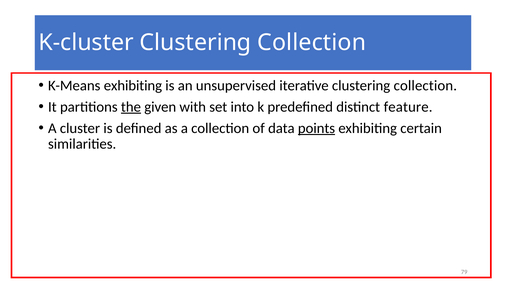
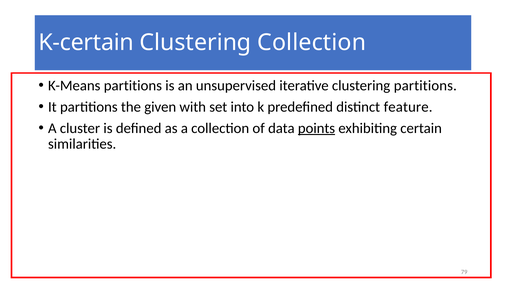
K-cluster: K-cluster -> K-certain (86, 43)
K-Means exhibiting: exhibiting -> partitions (133, 86)
iterative clustering collection: collection -> partitions (425, 86)
the underline: present -> none (131, 107)
